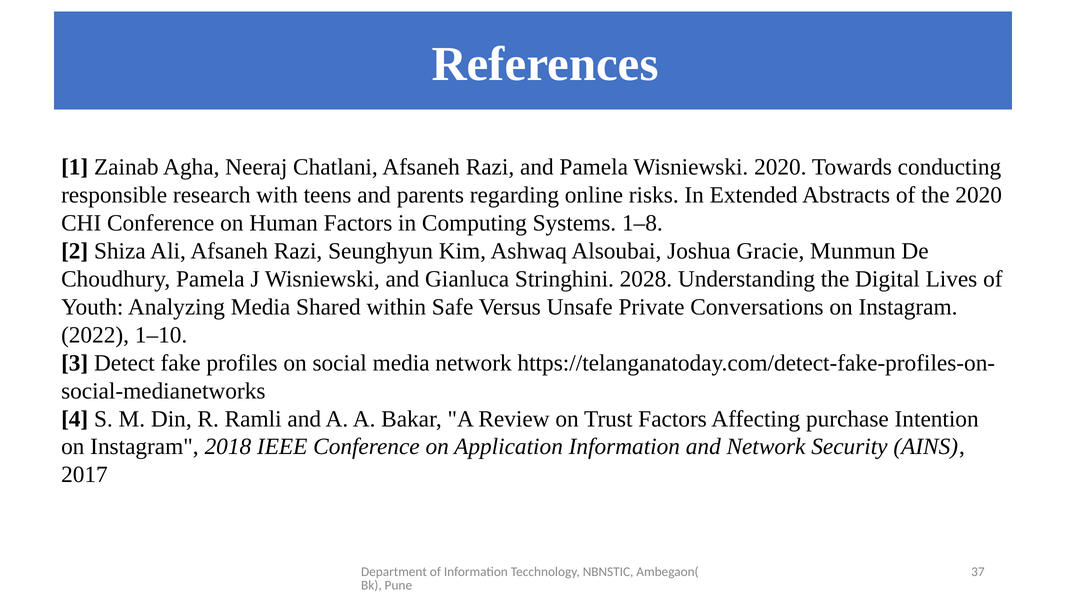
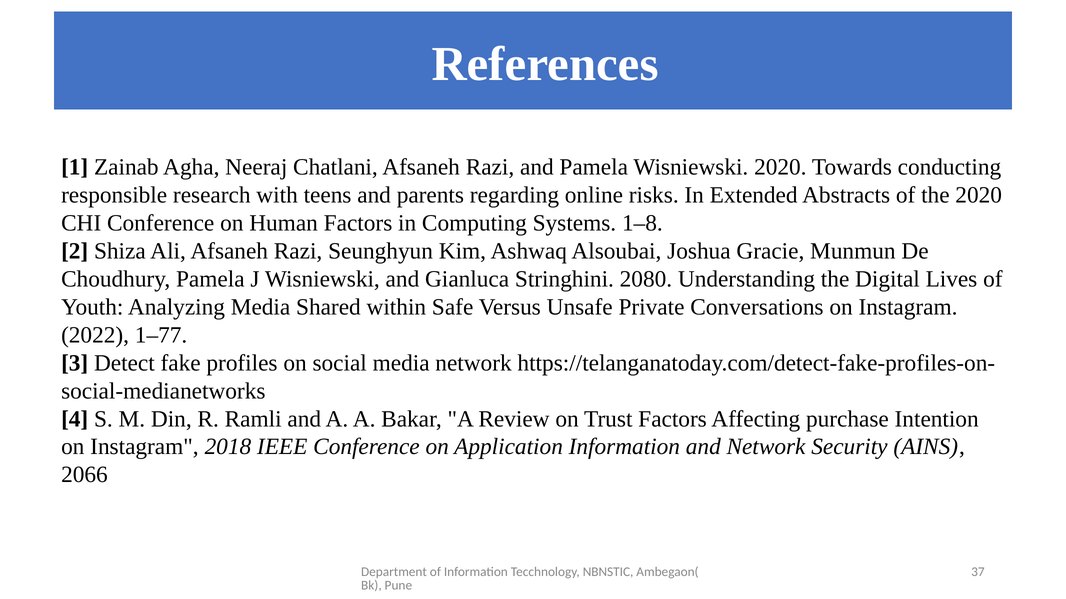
2028: 2028 -> 2080 (646, 279)
1–10: 1–10 -> 1–77 (161, 335)
2017: 2017 -> 2066 (84, 475)
